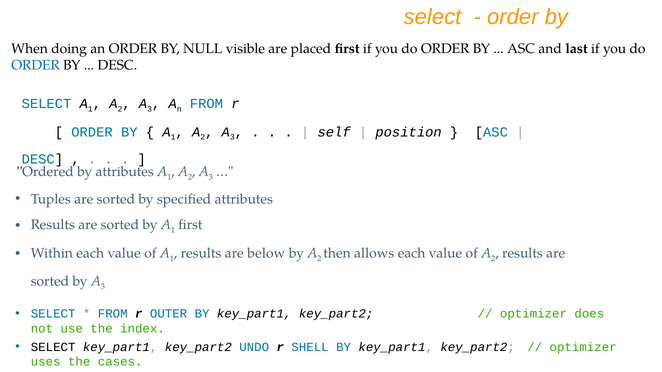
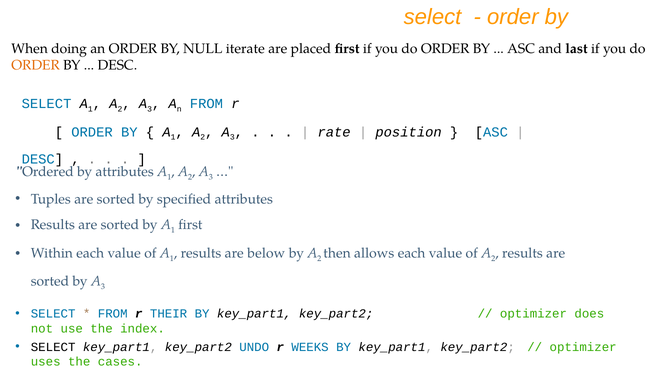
visible: visible -> iterate (245, 49)
ORDER colour: blue -> orange (36, 65)
self: self -> rate (334, 132)
OUTER: OUTER -> THEIR (169, 314)
SHELL: SHELL -> WEEKS (310, 347)
